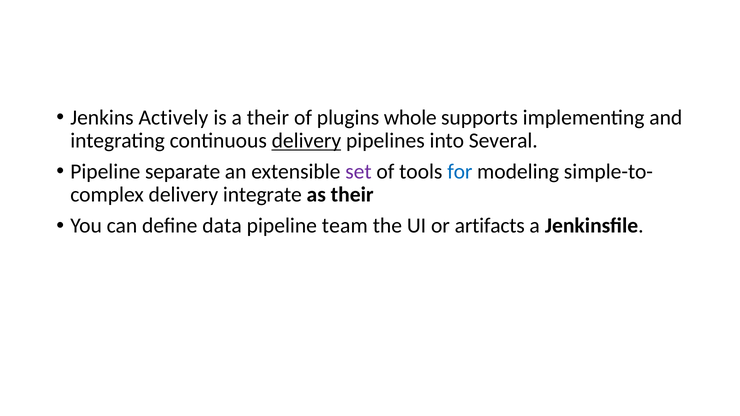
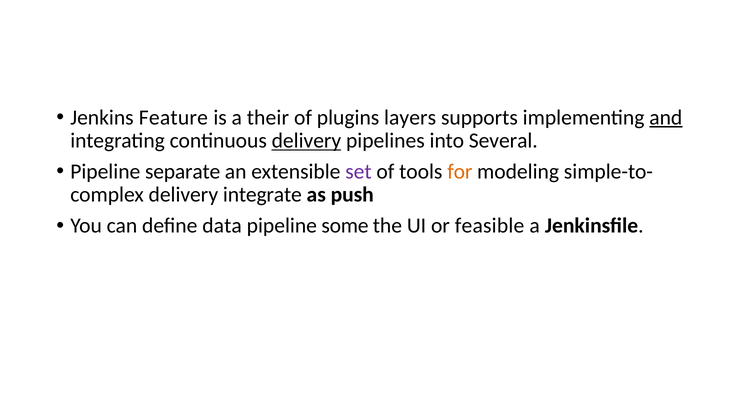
Actively: Actively -> Feature (173, 117)
whole: whole -> layers (410, 117)
and underline: none -> present (666, 117)
for colour: blue -> orange (460, 172)
as their: their -> push (352, 195)
team: team -> some (345, 226)
artifacts: artifacts -> feasible (490, 226)
